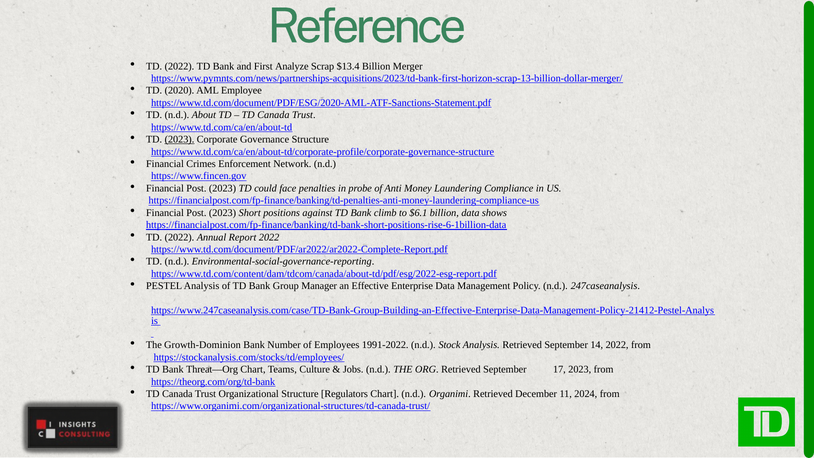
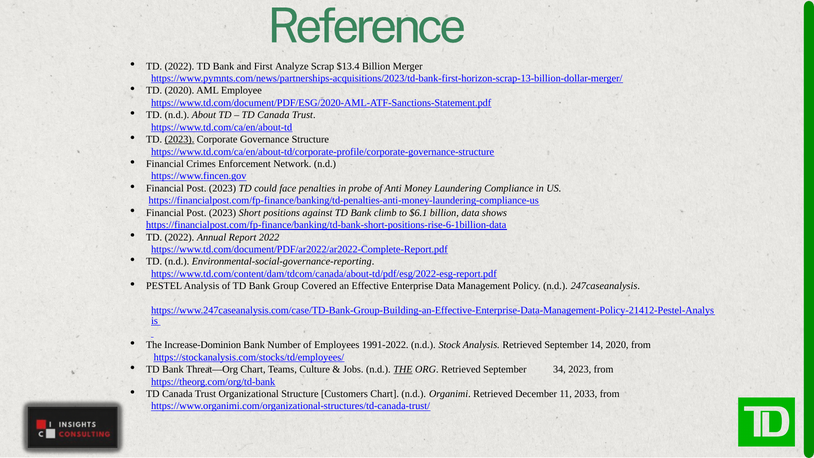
Manager: Manager -> Covered (319, 286)
Growth-Dominion: Growth-Dominion -> Increase-Dominion (203, 345)
14 2022: 2022 -> 2020 (617, 345)
THE underline: none -> present (403, 369)
17: 17 -> 34 (559, 369)
Regulators: Regulators -> Customers (344, 394)
2024: 2024 -> 2033 (586, 394)
